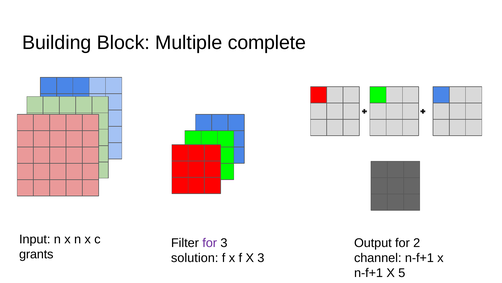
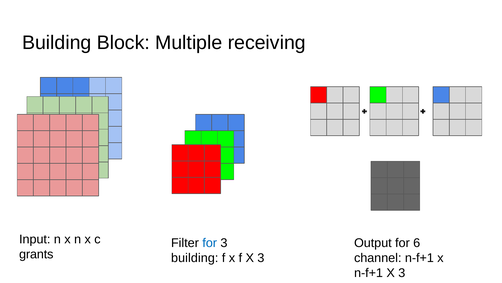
complete: complete -> receiving (267, 43)
for colour: purple -> blue (210, 242)
2: 2 -> 6 (417, 242)
solution: solution -> building (195, 257)
n-f+1 X 5: 5 -> 3 (402, 272)
